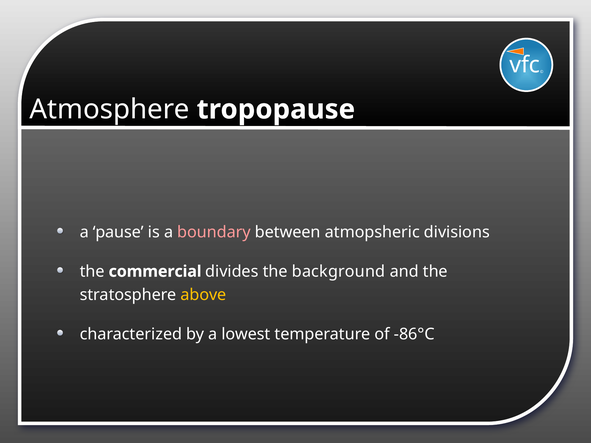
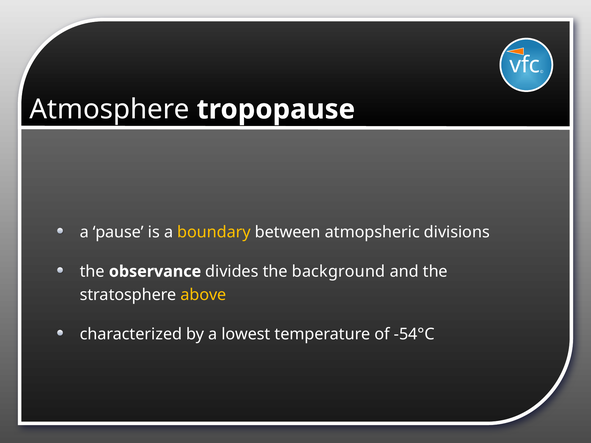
boundary colour: pink -> yellow (214, 232)
commercial: commercial -> observance (155, 272)
-86°C: -86°C -> -54°C (414, 334)
